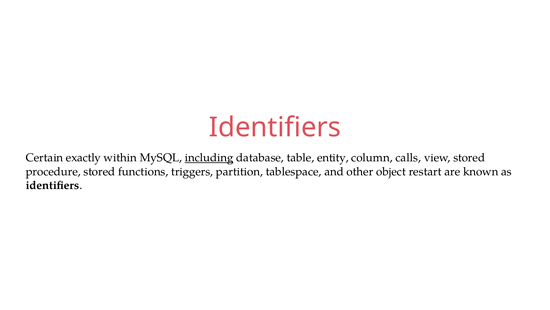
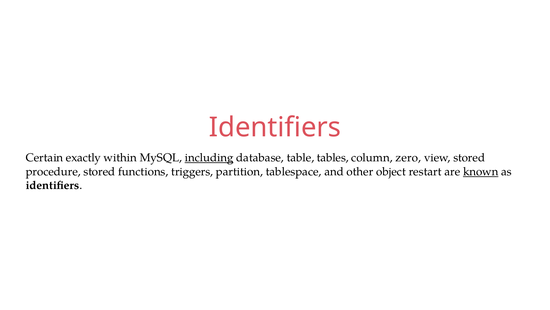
entity: entity -> tables (333, 158)
calls: calls -> zero (408, 158)
known underline: none -> present (481, 171)
